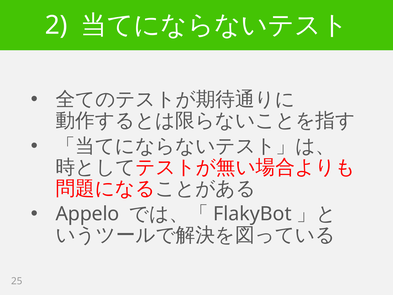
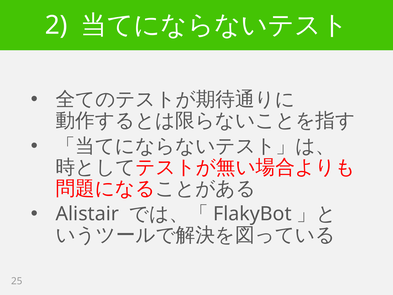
Appelo: Appelo -> Alistair (87, 214)
